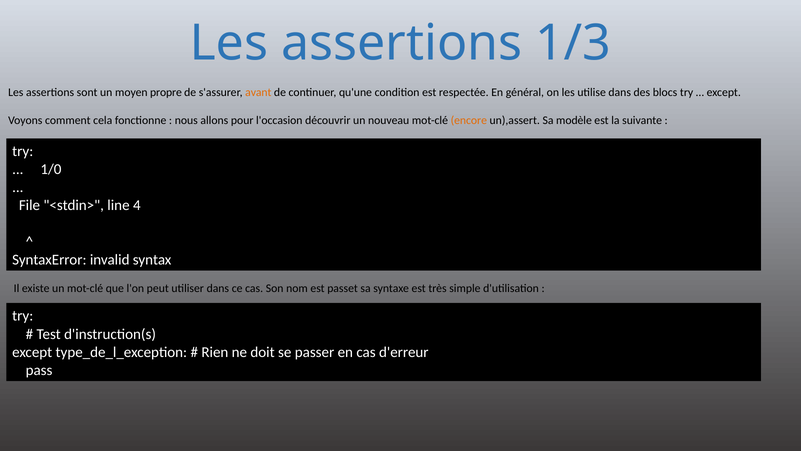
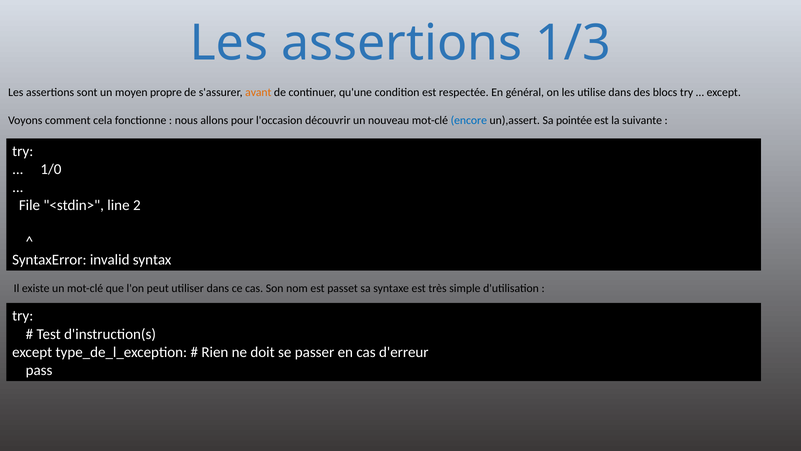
encore colour: orange -> blue (469, 120)
modèle: modèle -> pointée (574, 120)
4: 4 -> 2 (137, 205)
